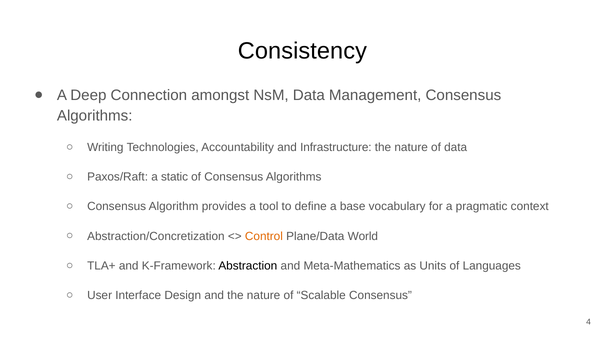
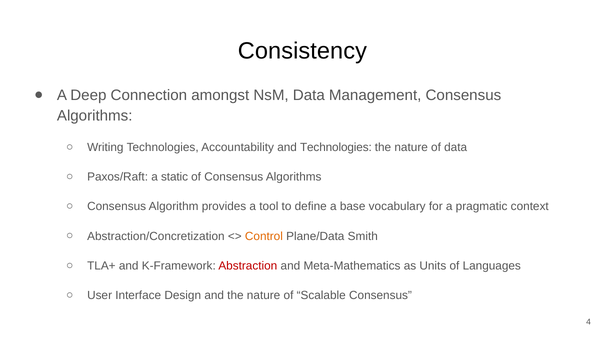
and Infrastructure: Infrastructure -> Technologies (336, 147)
World: World -> Smith (363, 236)
Abstraction colour: black -> red (248, 266)
